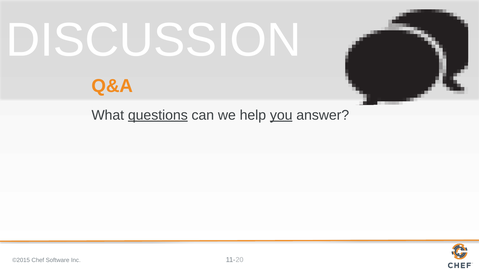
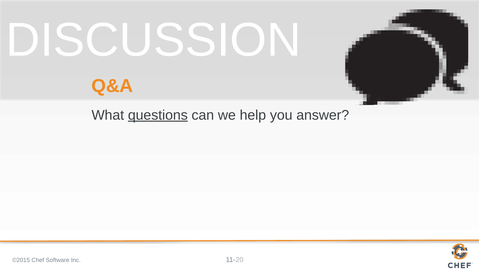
you underline: present -> none (281, 115)
